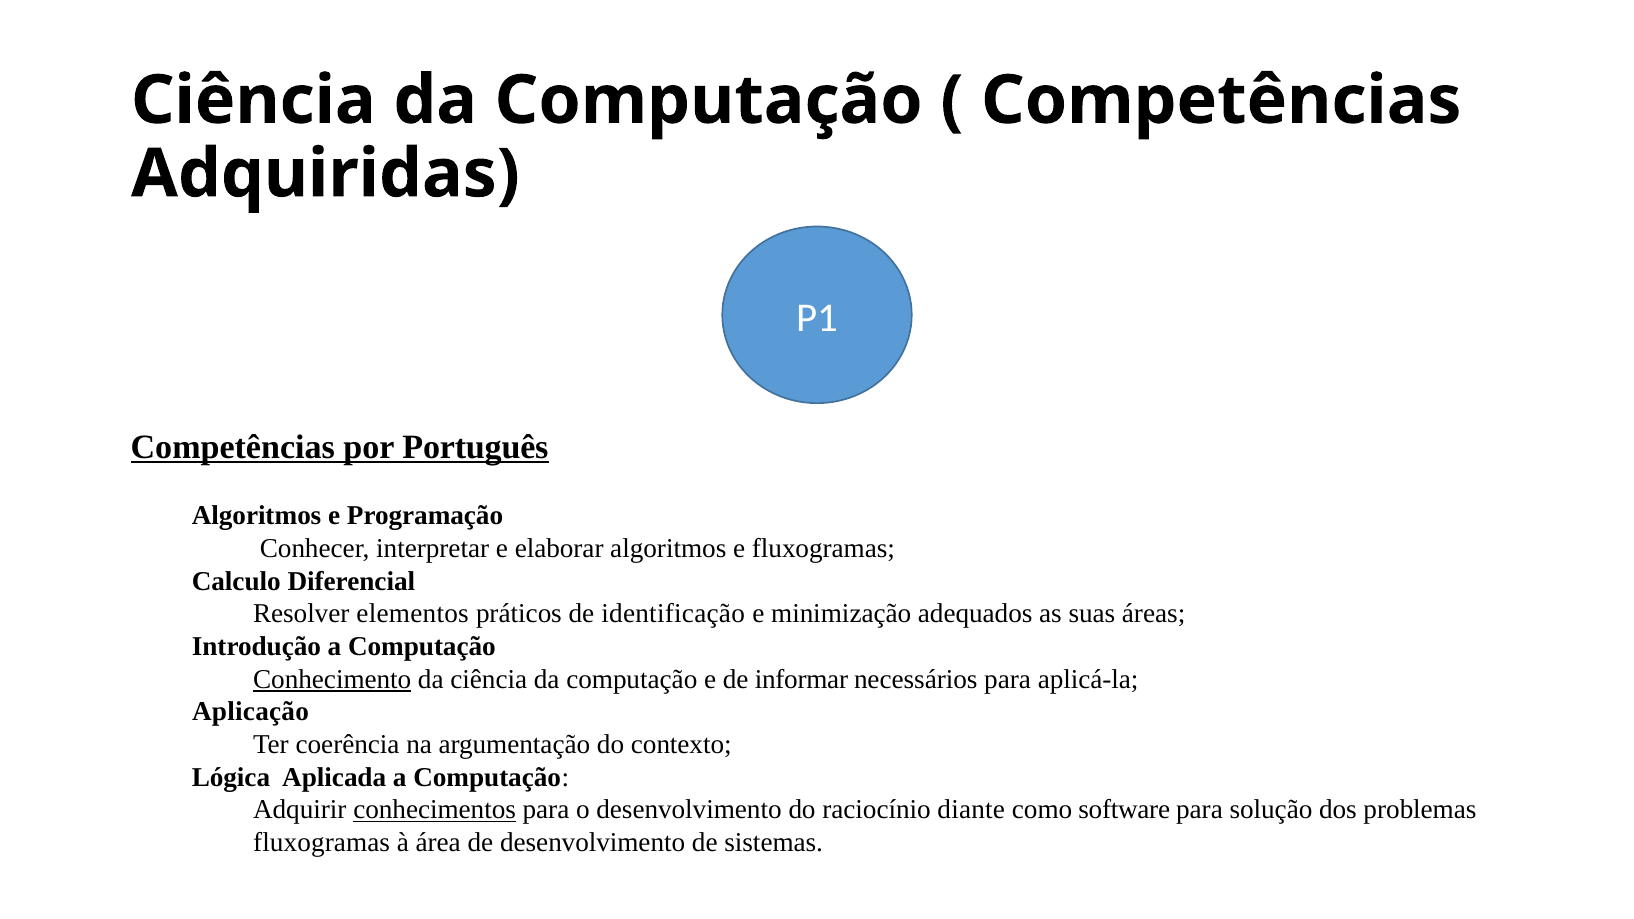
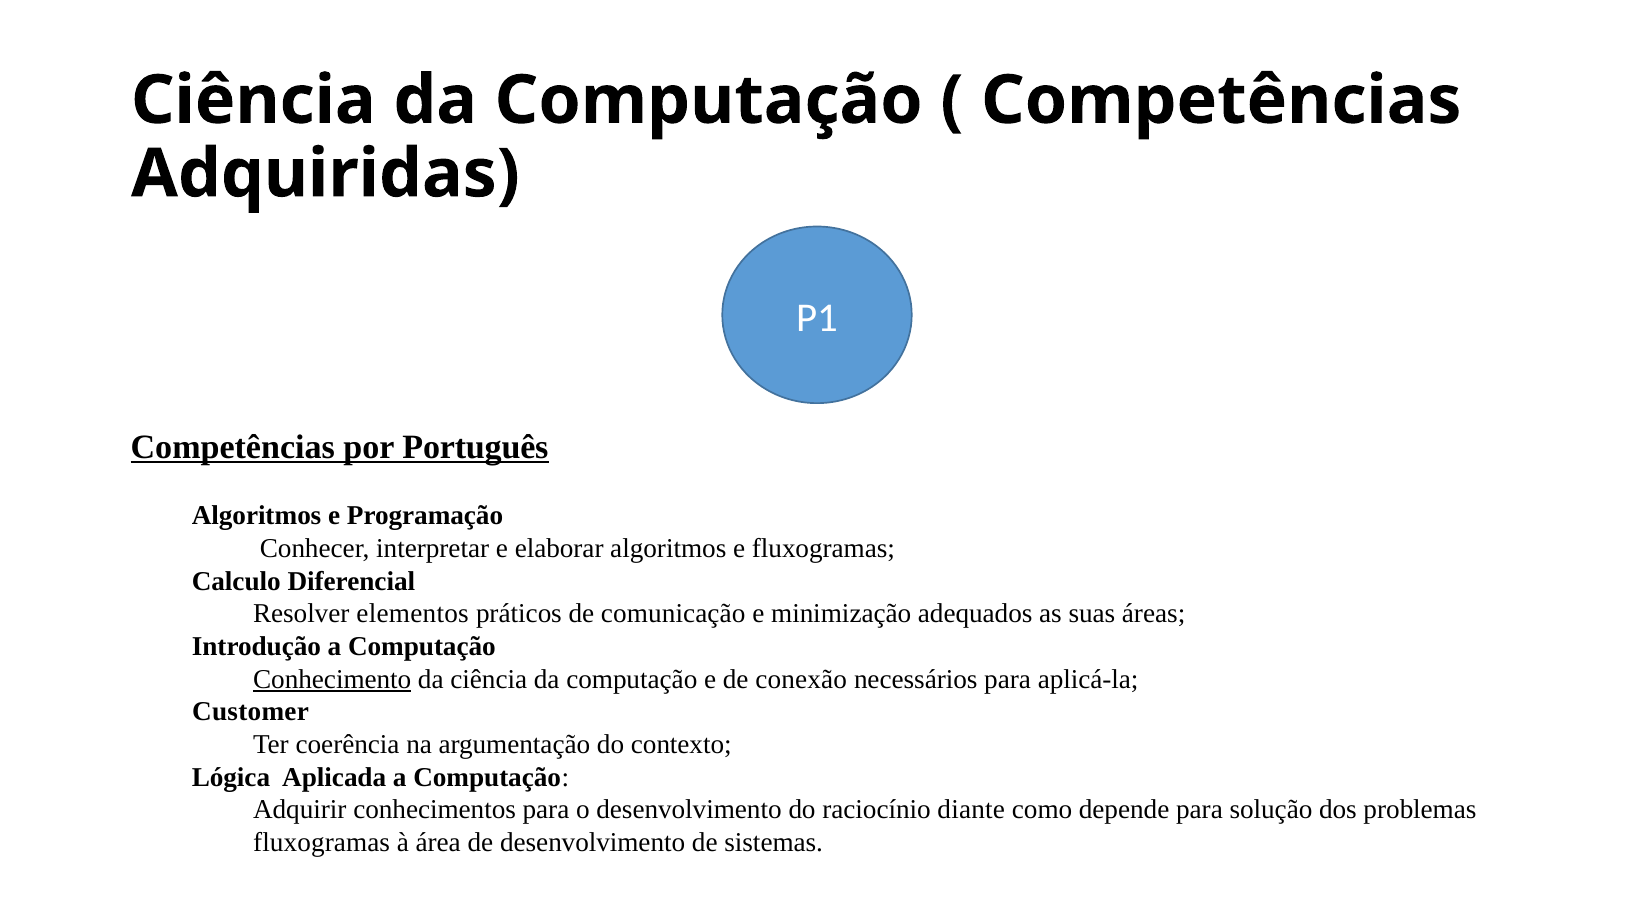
identificação: identificação -> comunicação (673, 614)
informar: informar -> conexão (801, 679)
Aplicação: Aplicação -> Customer (250, 712)
conhecimentos underline: present -> none (435, 810)
software: software -> depende (1124, 810)
